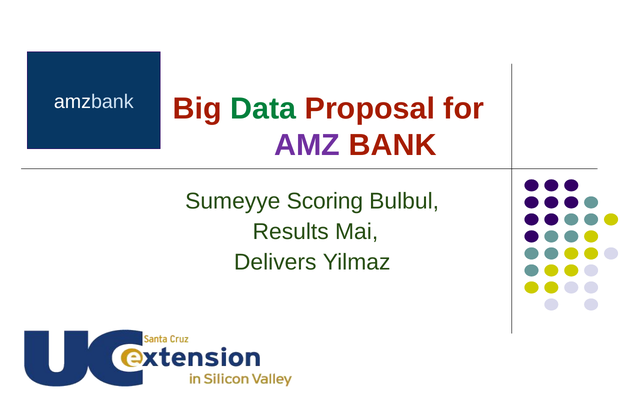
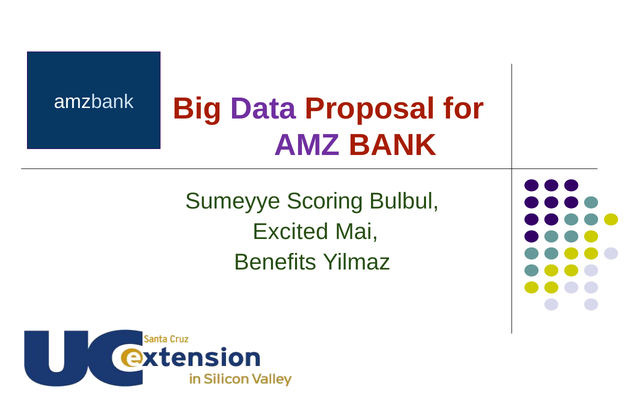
Data colour: green -> purple (263, 109)
Results: Results -> Excited (291, 232)
Delivers: Delivers -> Benefits (275, 263)
